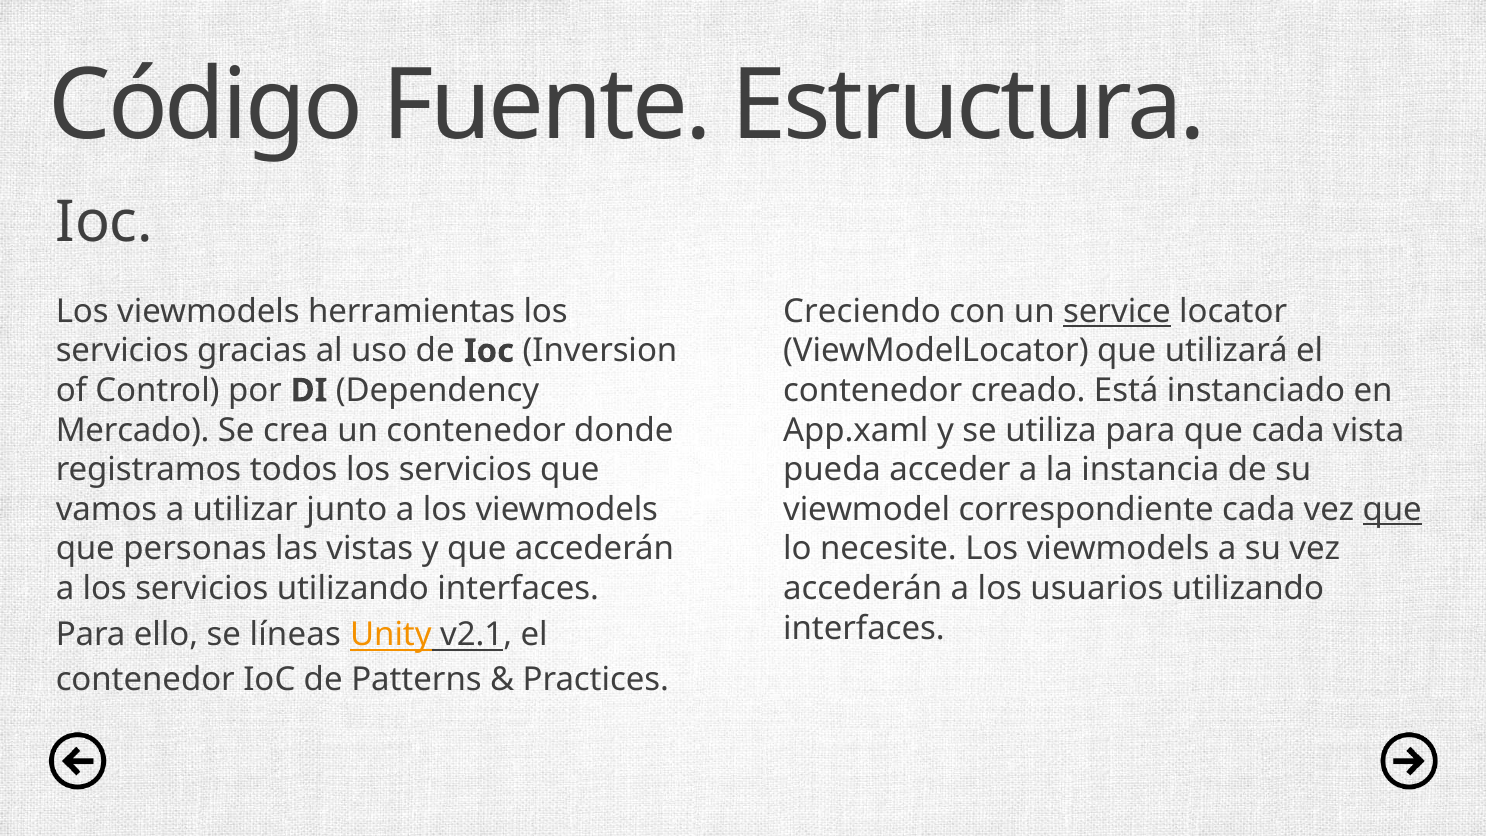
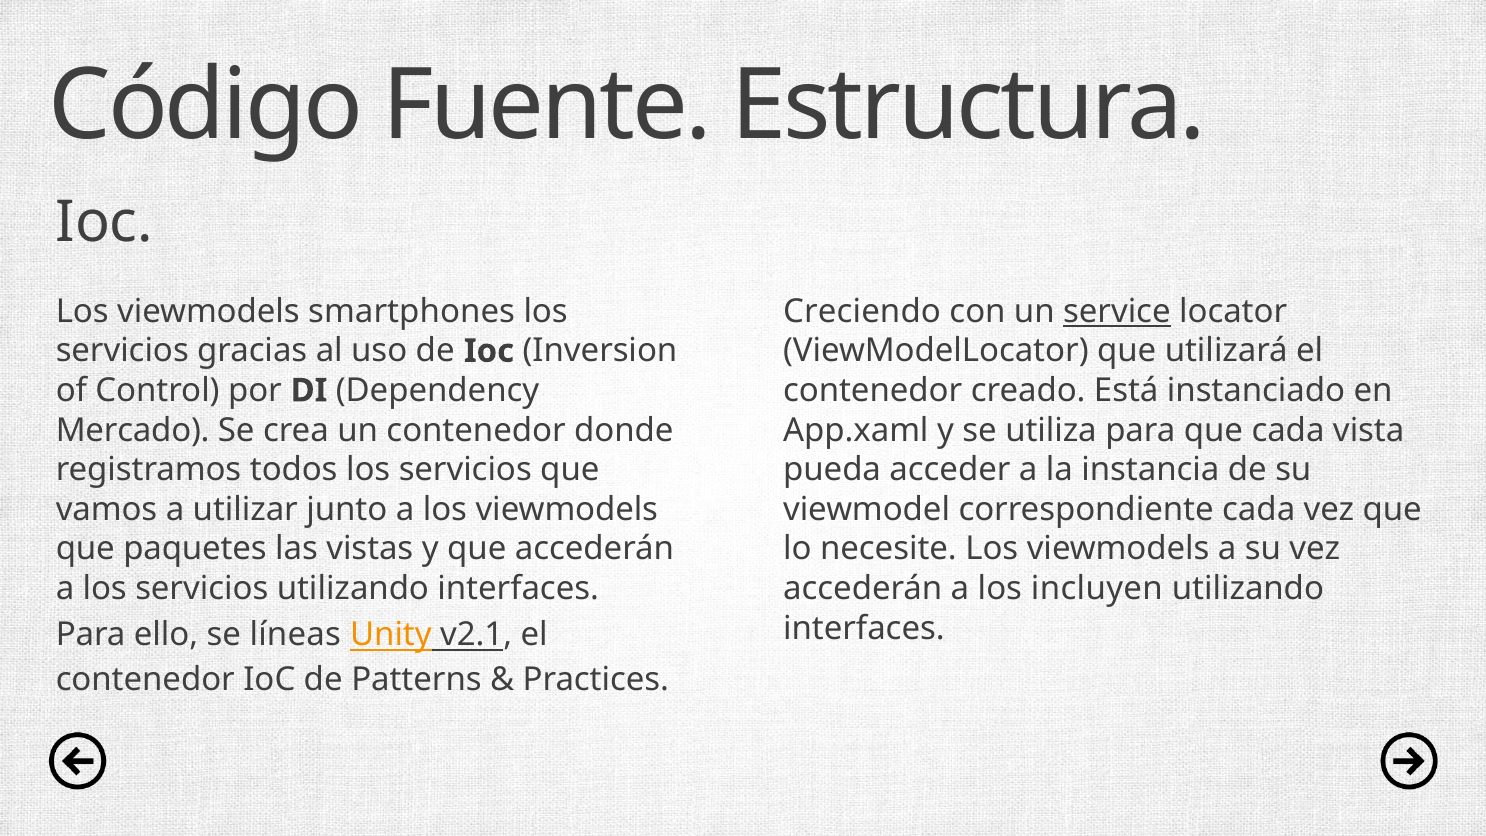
herramientas: herramientas -> smartphones (412, 311)
que underline: present -> none (1392, 509)
personas: personas -> paquetes (195, 549)
usuarios: usuarios -> incluyen (1097, 589)
